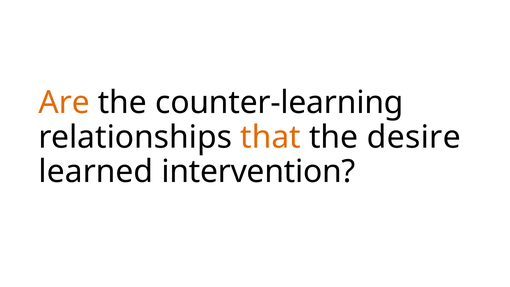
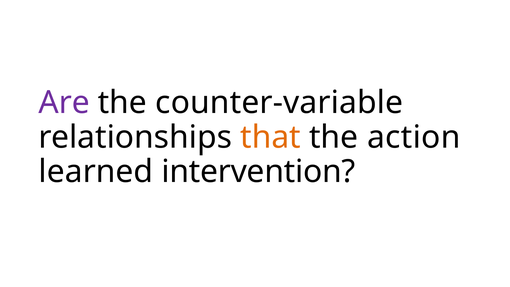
Are colour: orange -> purple (64, 103)
counter-learning: counter-learning -> counter-variable (279, 103)
desire: desire -> action (414, 137)
